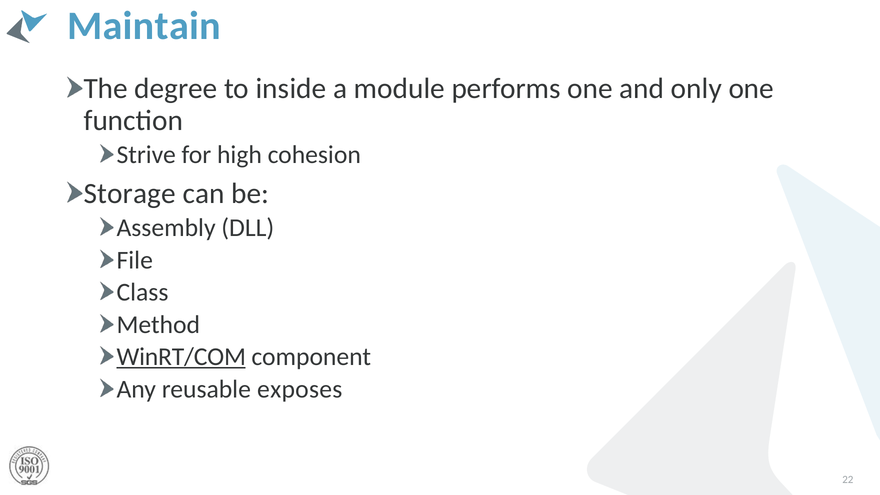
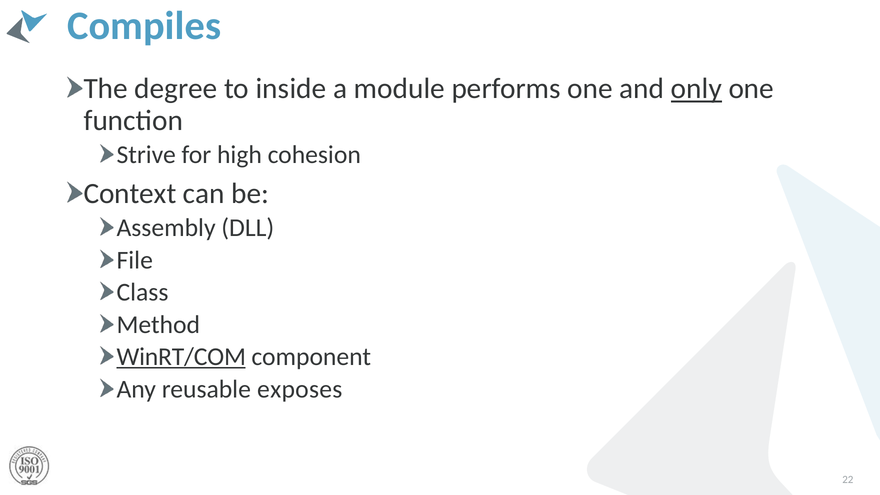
Maintain: Maintain -> Compiles (144, 26)
only underline: none -> present (696, 89)
Storage: Storage -> Context (130, 194)
